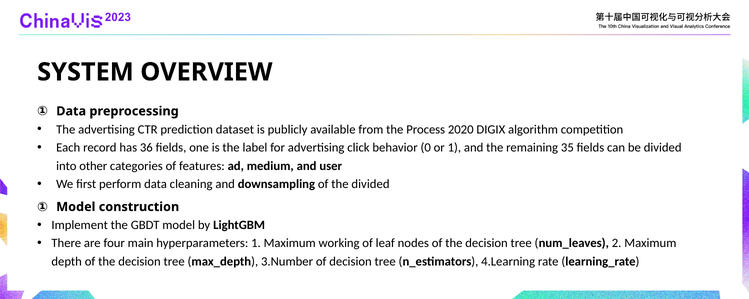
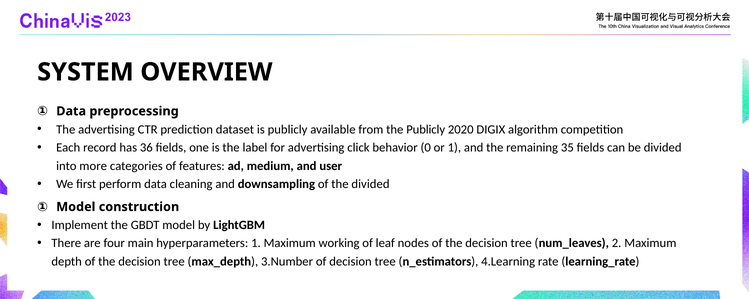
the Process: Process -> Publicly (426, 130)
other: other -> more (93, 166)
